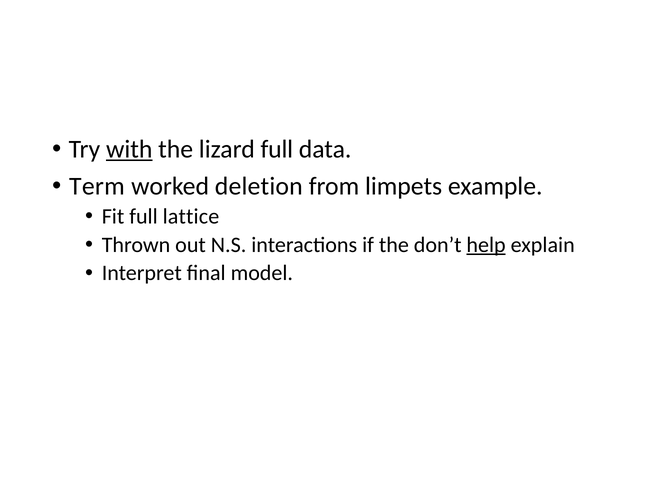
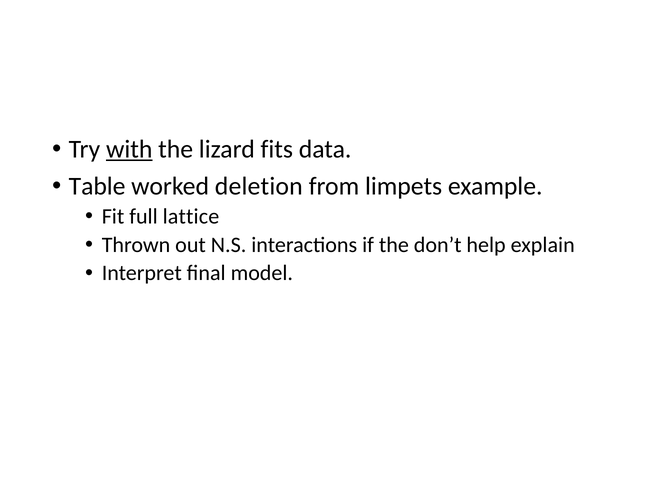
lizard full: full -> fits (277, 149)
Term: Term -> Table (97, 186)
help underline: present -> none (486, 245)
